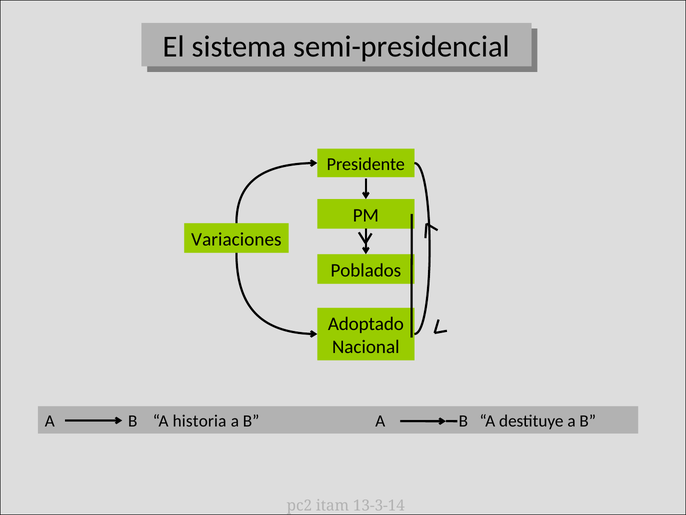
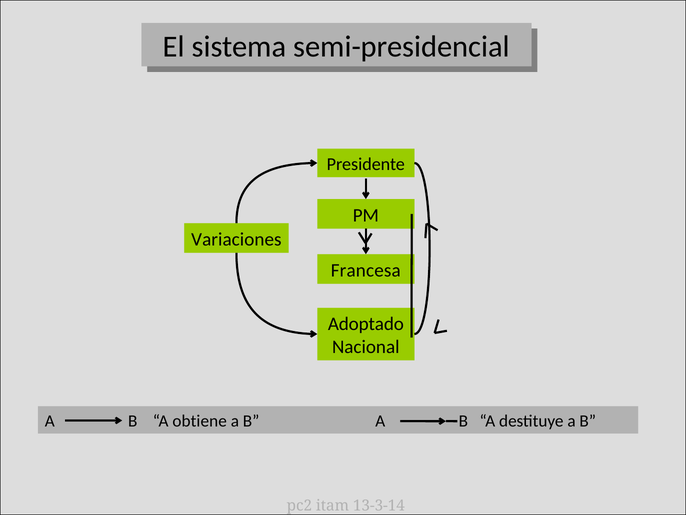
Poblados: Poblados -> Francesa (366, 270)
historia: historia -> obtiene (200, 421)
